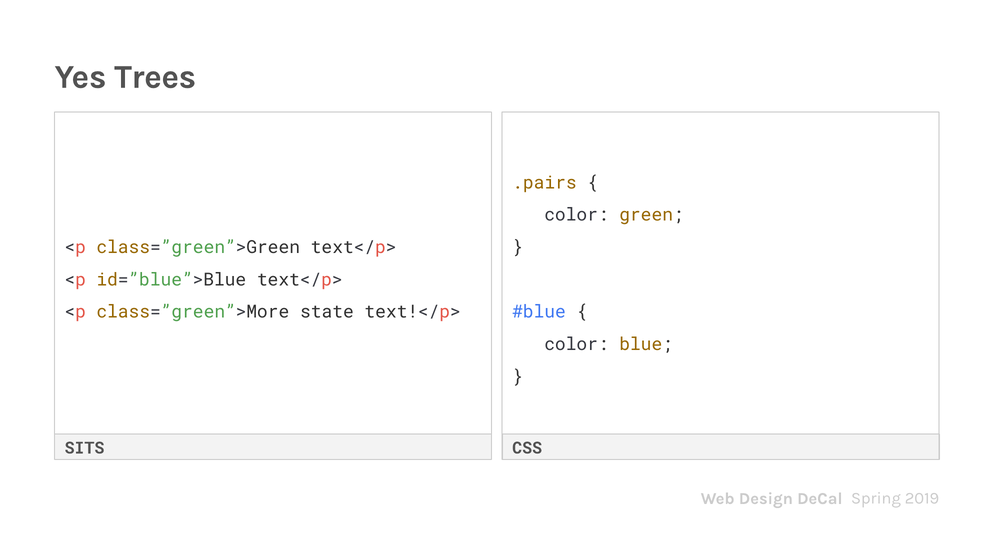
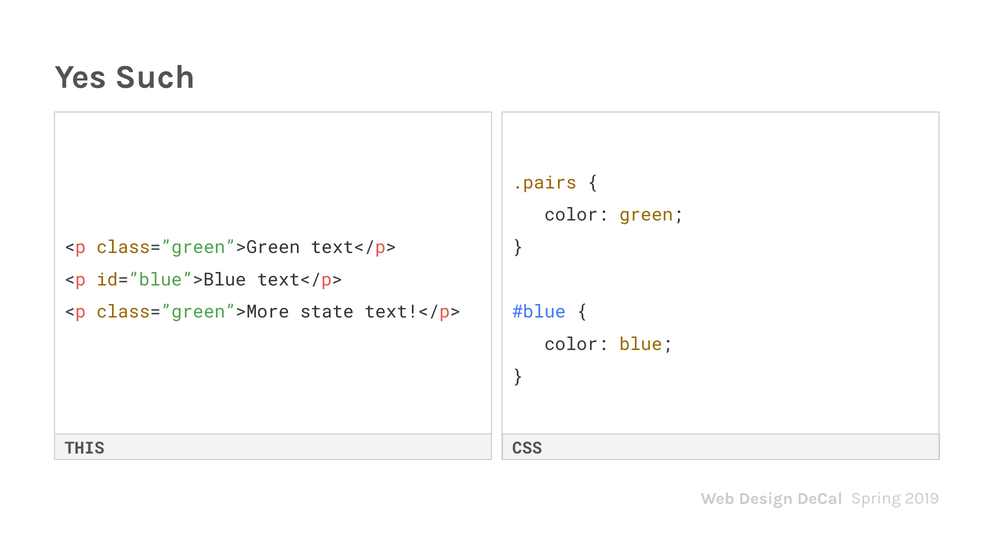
Trees: Trees -> Such (155, 77)
SITS: SITS -> THIS (84, 448)
